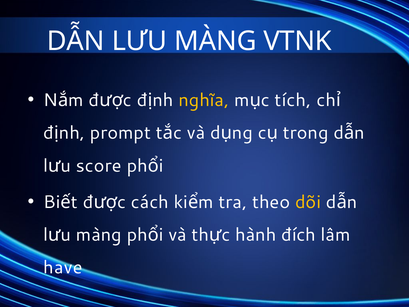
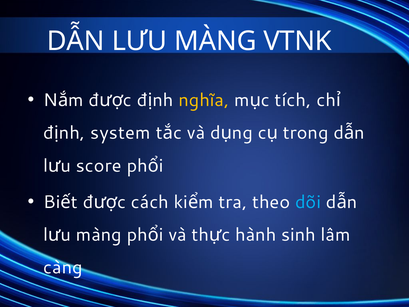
prompt: prompt -> system (120, 133)
dõi colour: yellow -> light blue (308, 202)
đích: đích -> sinh (298, 235)
have: have -> càng (63, 267)
